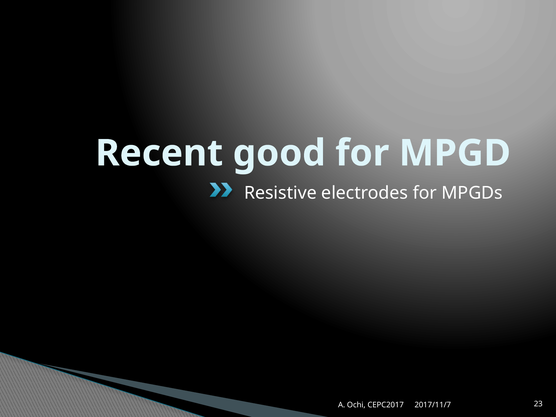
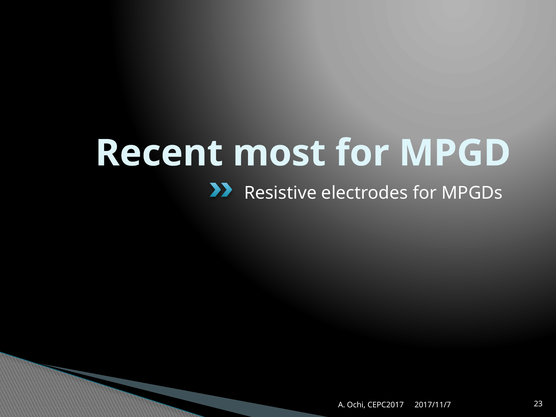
good: good -> most (279, 153)
